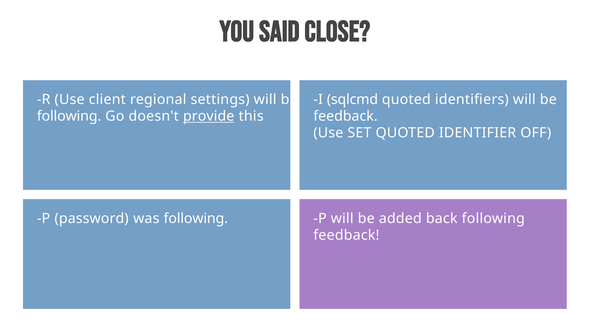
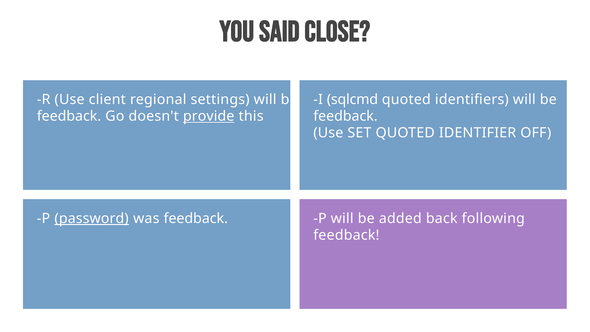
following: following -> feedback (69, 116)
password underline: none -> present (92, 218)
was following: following -> feedback (196, 218)
